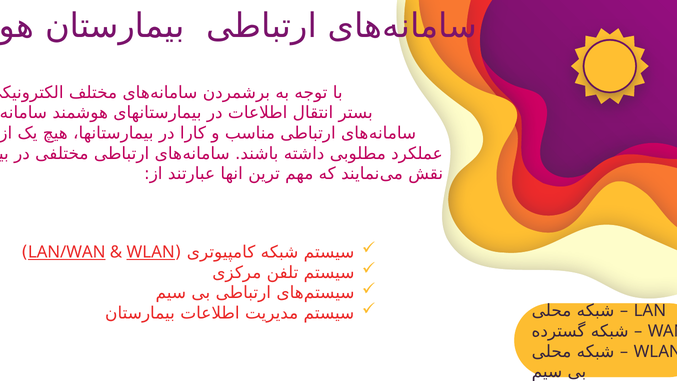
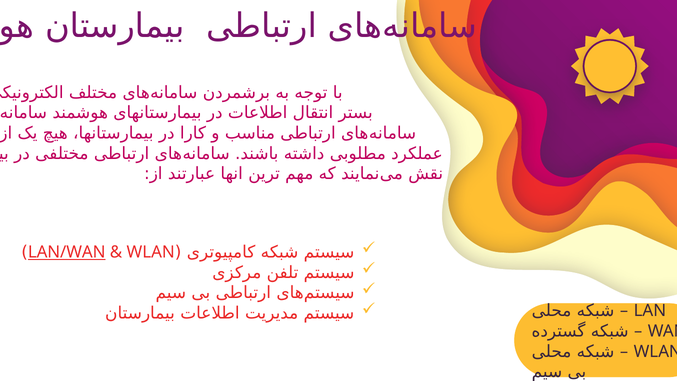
WLAN underline: present -> none (151, 252)
